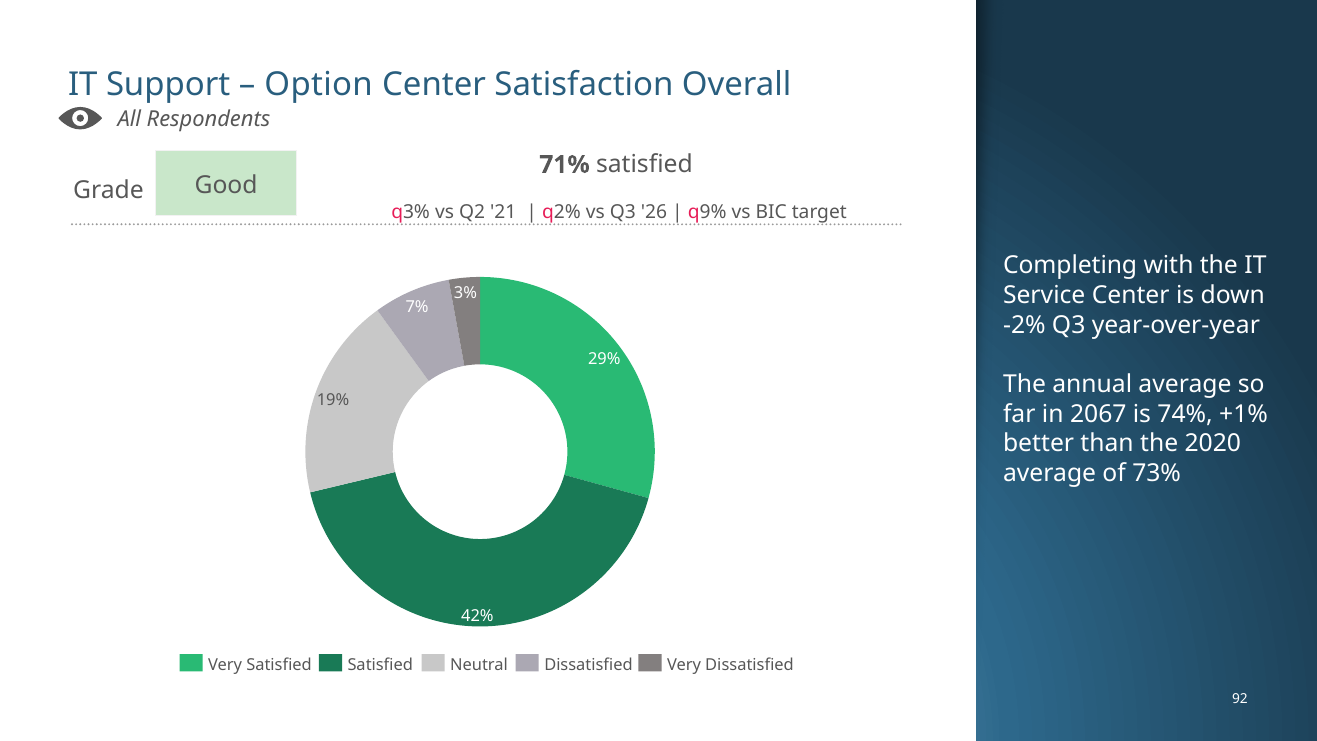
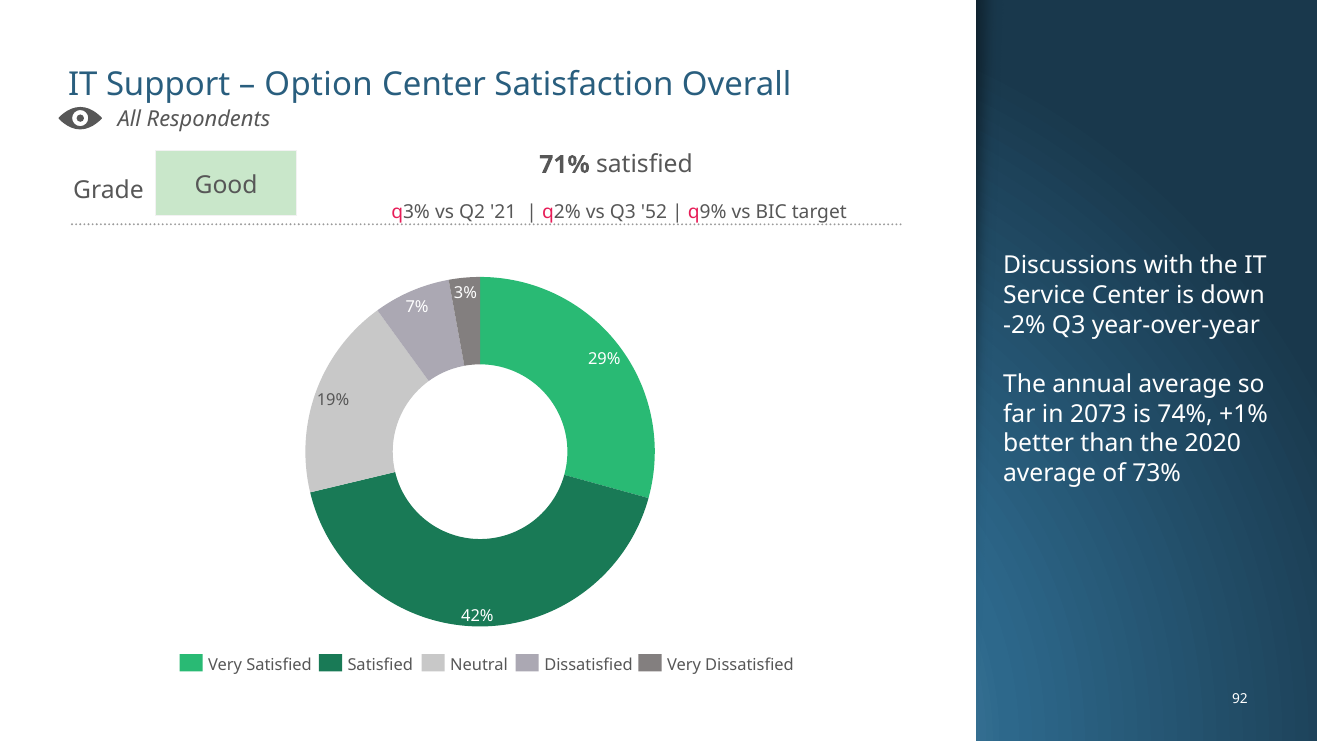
26: 26 -> 52 (654, 213)
Completing: Completing -> Discussions (1070, 266)
2067: 2067 -> 2073 (1098, 414)
